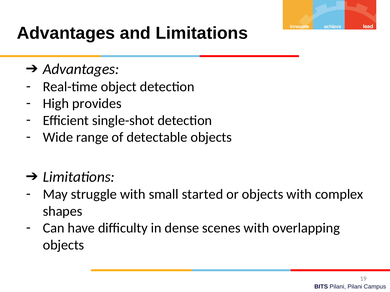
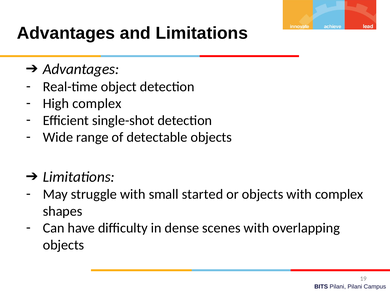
High provides: provides -> complex (97, 104)
